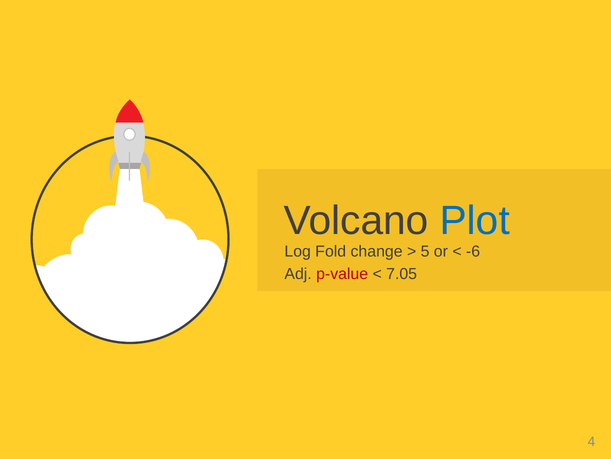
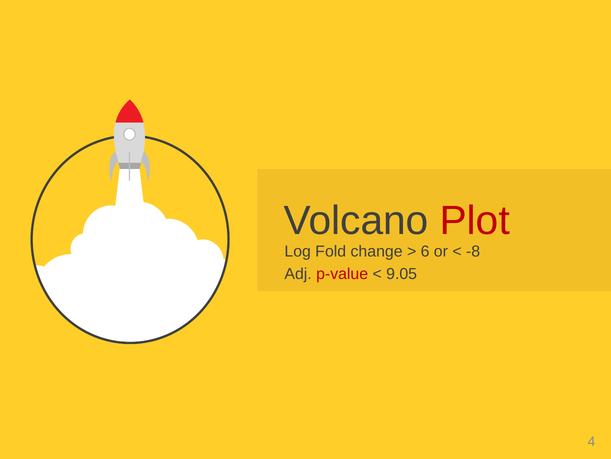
Plot colour: blue -> red (475, 220)
5: 5 -> 6 (425, 251)
-6: -6 -> -8 (473, 251)
7.05: 7.05 -> 9.05 (402, 273)
